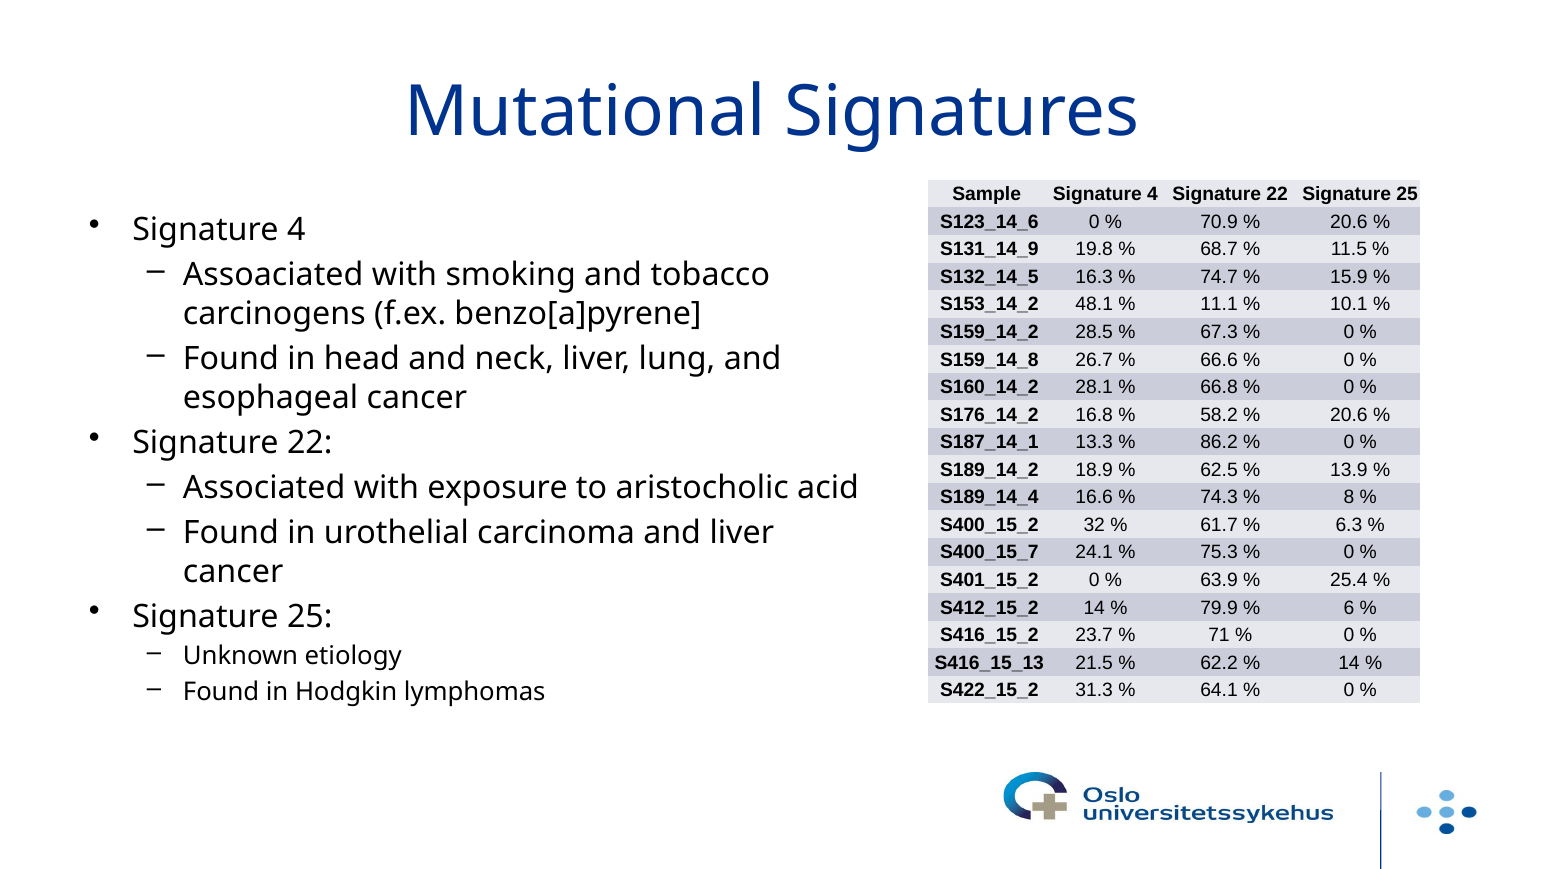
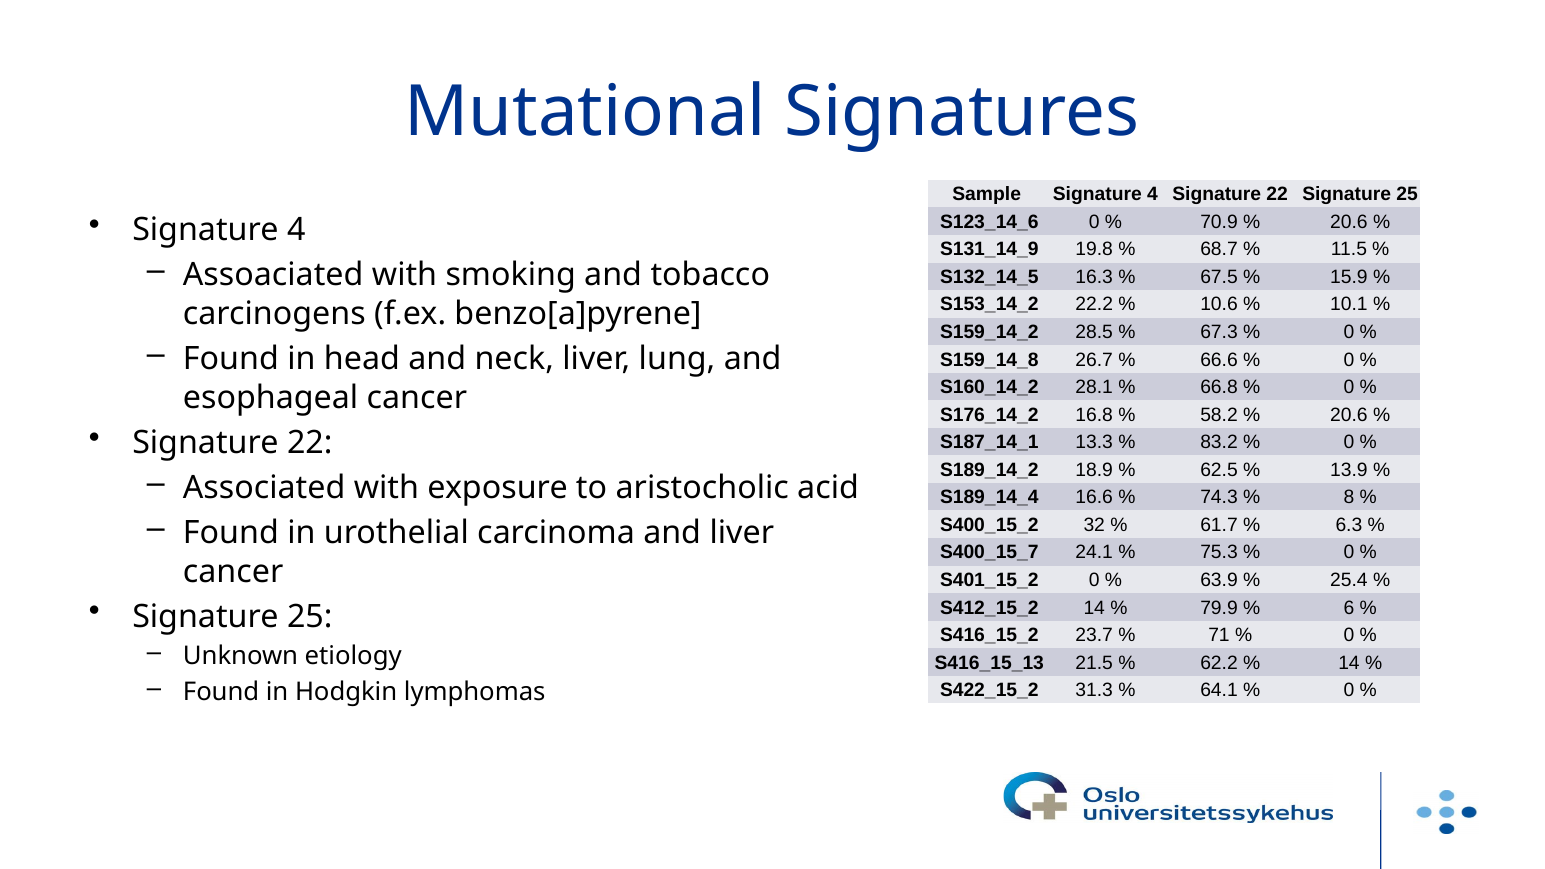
74.7: 74.7 -> 67.5 (1219, 277)
48.1: 48.1 -> 22.2 (1094, 305)
11.1: 11.1 -> 10.6 (1219, 305)
86.2: 86.2 -> 83.2 (1219, 442)
